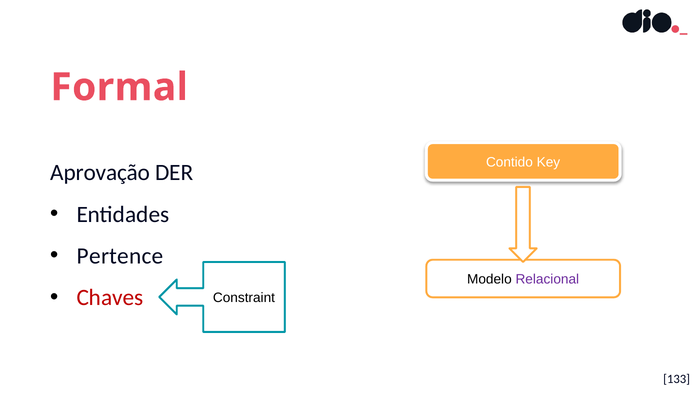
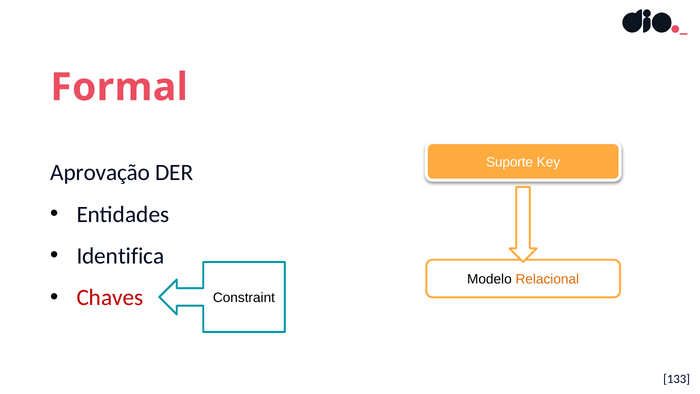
Contido: Contido -> Suporte (509, 162)
Pertence: Pertence -> Identifica (120, 256)
Relacional colour: purple -> orange (547, 279)
